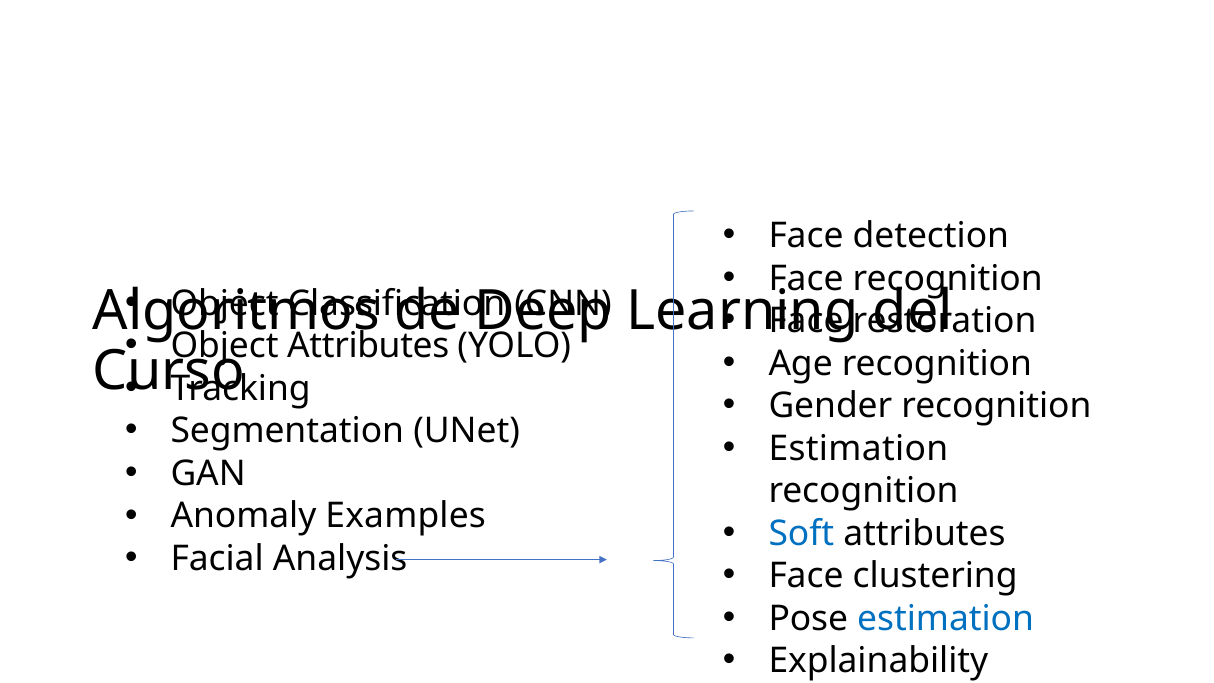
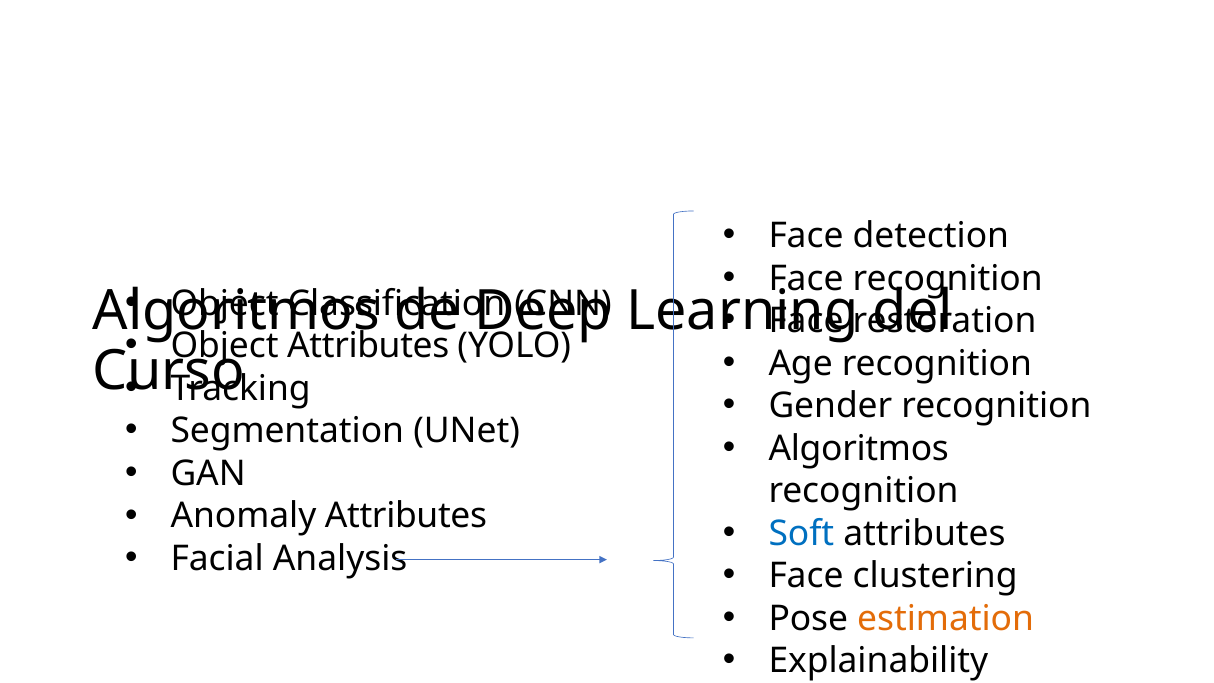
Estimation: Estimation -> Algoritmos (859, 448)
Anomaly Examples: Examples -> Attributes (406, 516)
estimation colour: blue -> orange (946, 618)
